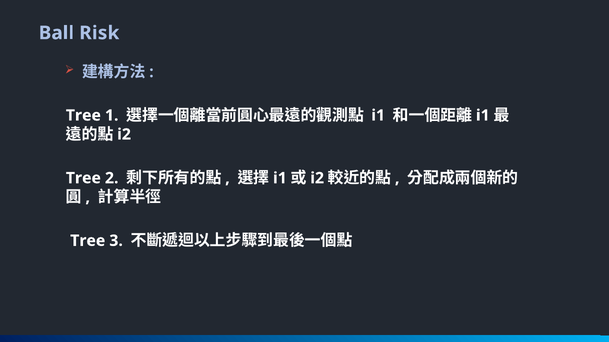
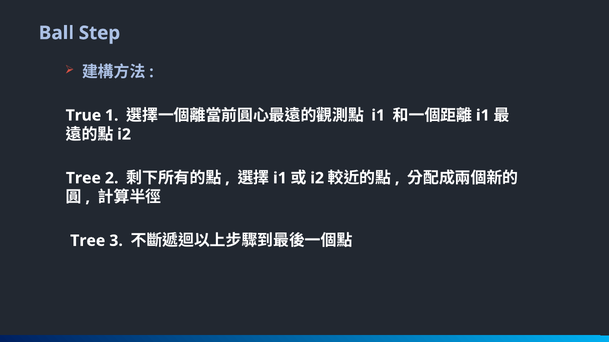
Risk: Risk -> Step (99, 33)
Tree: Tree -> True (83, 116)
